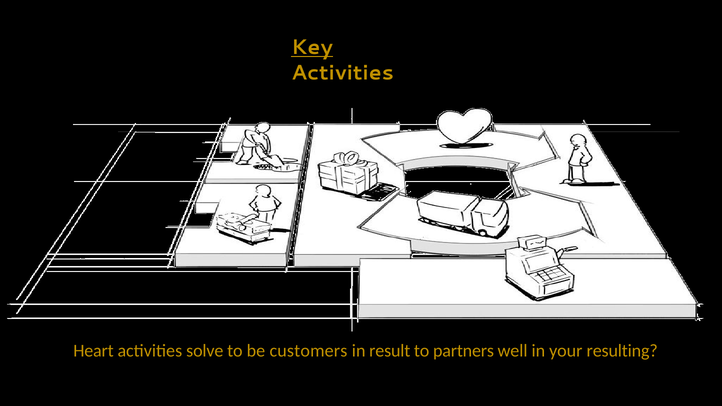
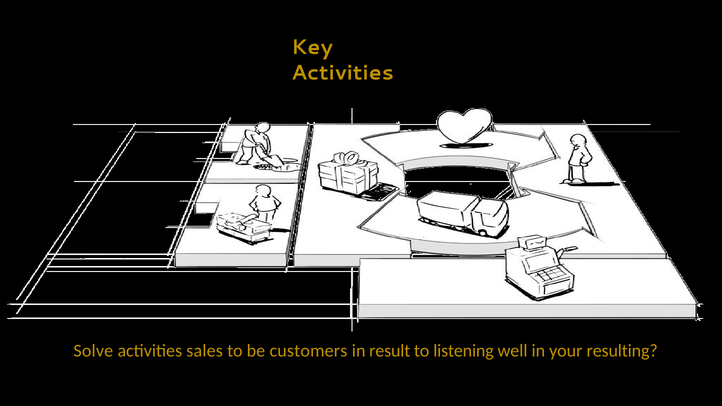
Key underline: present -> none (312, 48)
Heart: Heart -> Solve (93, 351)
solve: solve -> sales (205, 351)
partners: partners -> listening (464, 351)
